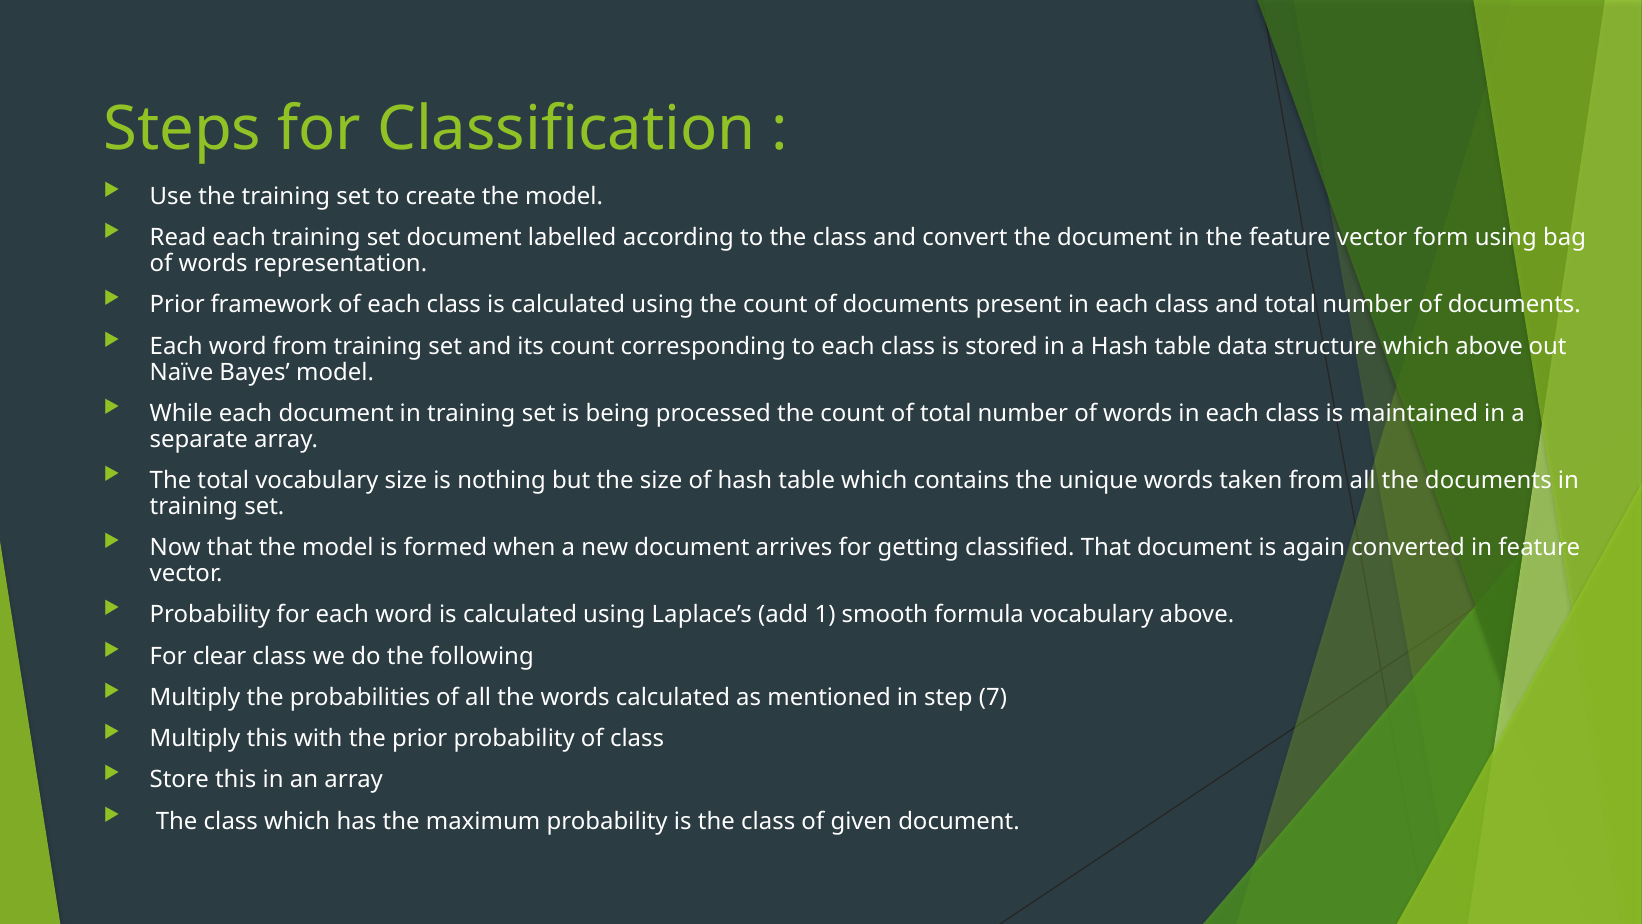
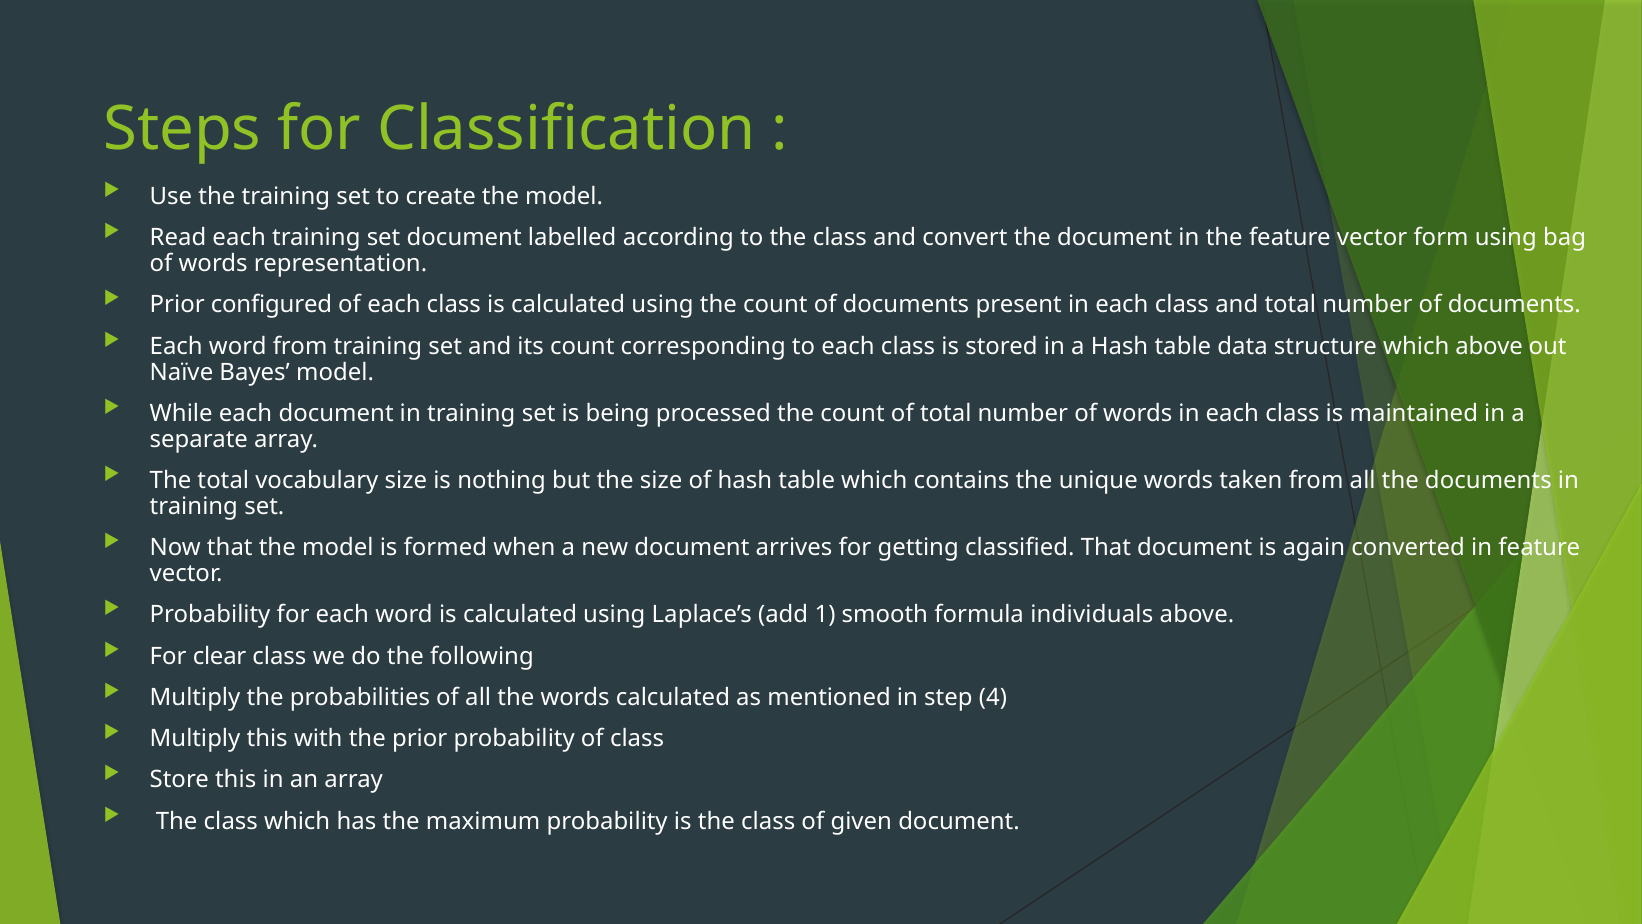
framework: framework -> configured (271, 305)
formula vocabulary: vocabulary -> individuals (1092, 615)
7: 7 -> 4 (993, 697)
